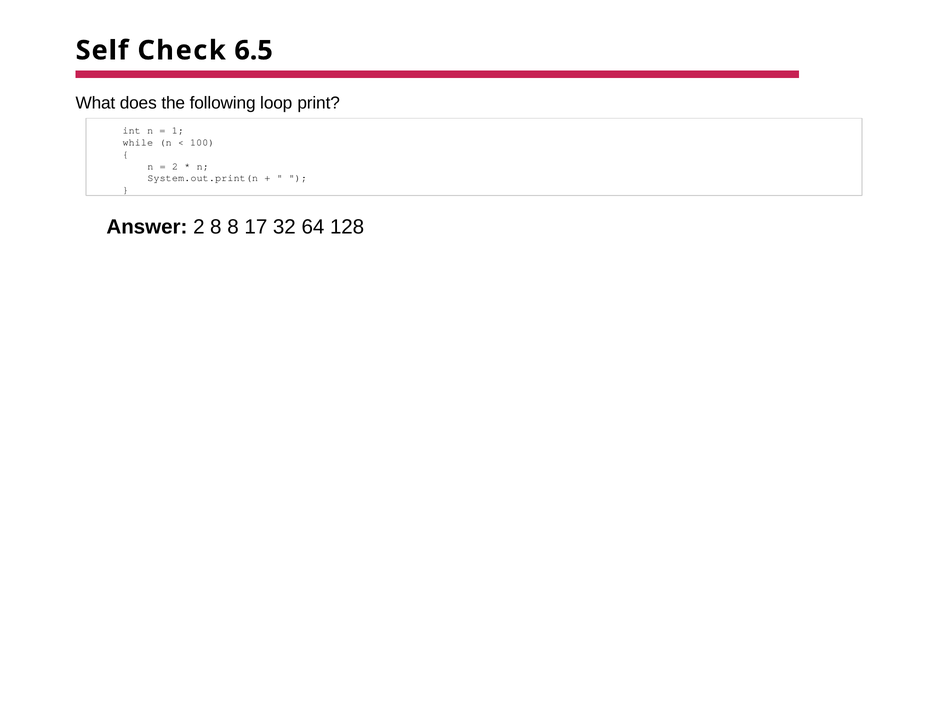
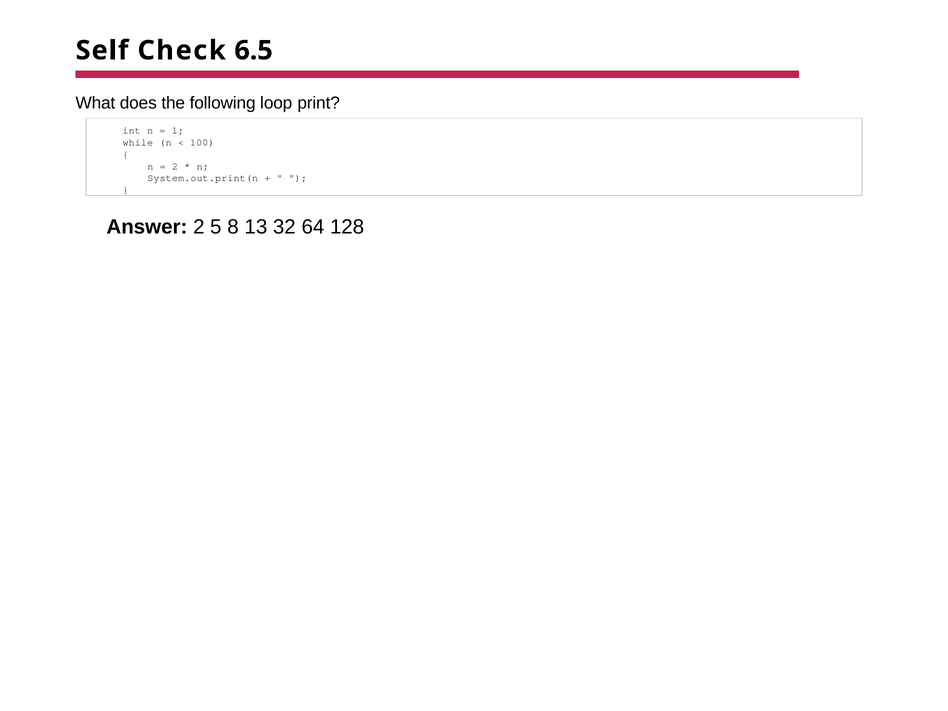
2 8: 8 -> 5 (216, 227)
17: 17 -> 13 (256, 227)
